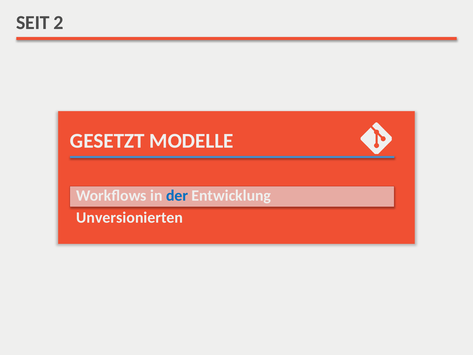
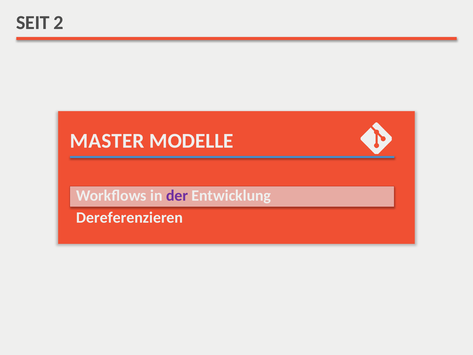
GESETZT: GESETZT -> MASTER (107, 141)
der colour: blue -> purple (177, 195)
Unversionierten: Unversionierten -> Dereferenzieren (130, 218)
